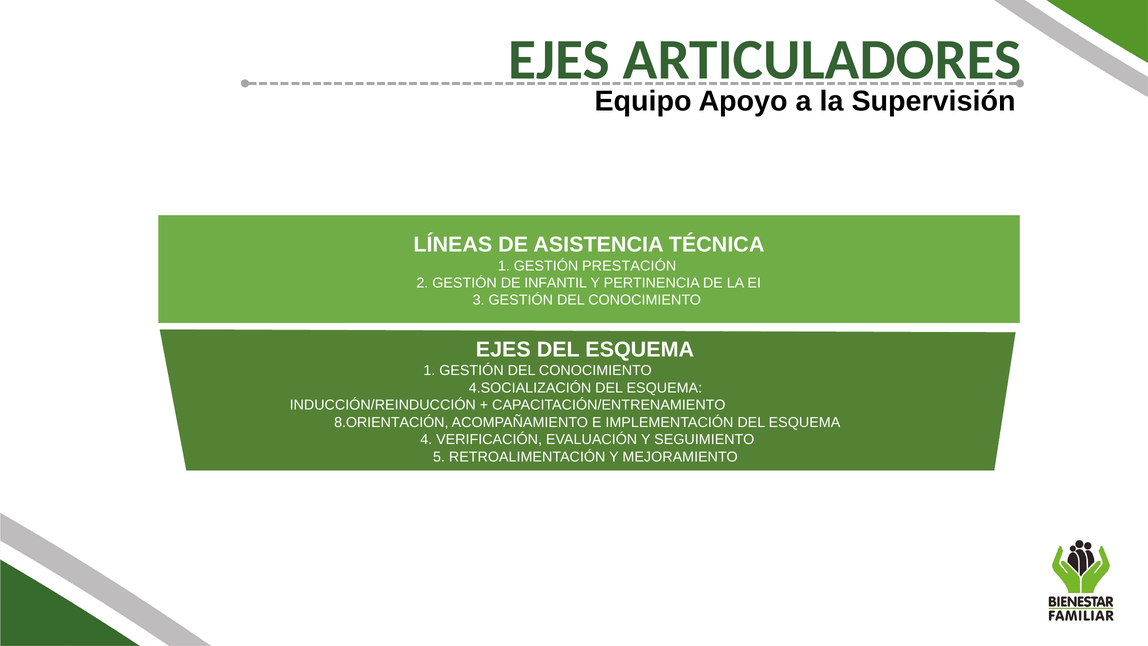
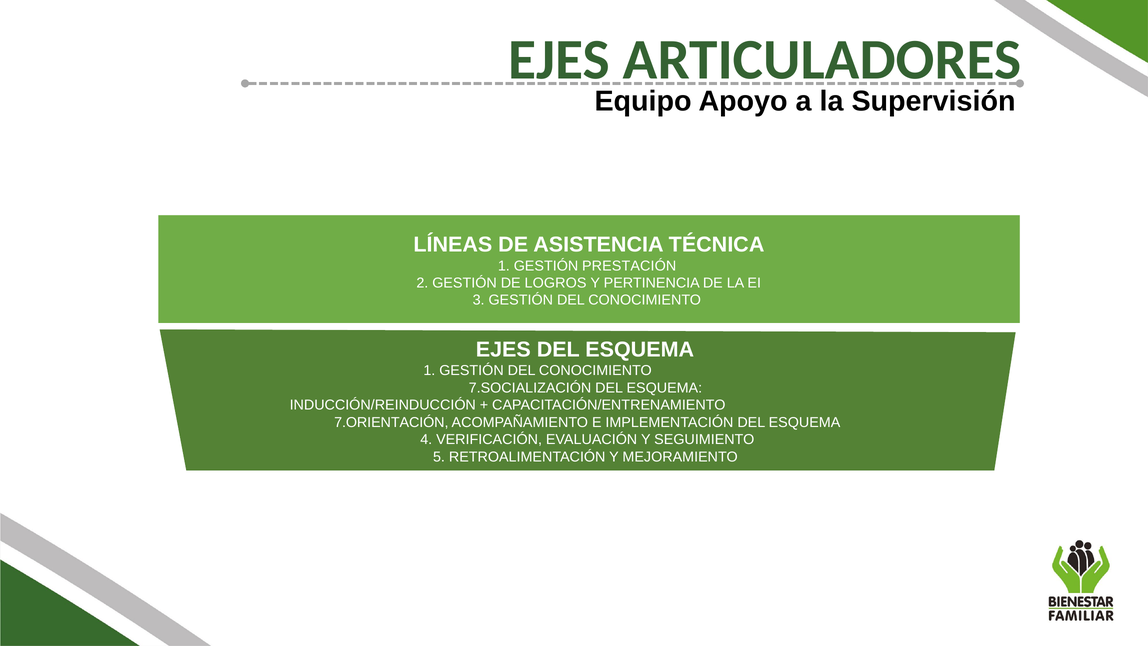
INFANTIL: INFANTIL -> LOGROS (556, 283)
4.SOCIALIZACIÓN: 4.SOCIALIZACIÓN -> 7.SOCIALIZACIÓN (530, 388)
8.ORIENTACIÓN: 8.ORIENTACIÓN -> 7.ORIENTACIÓN (391, 422)
